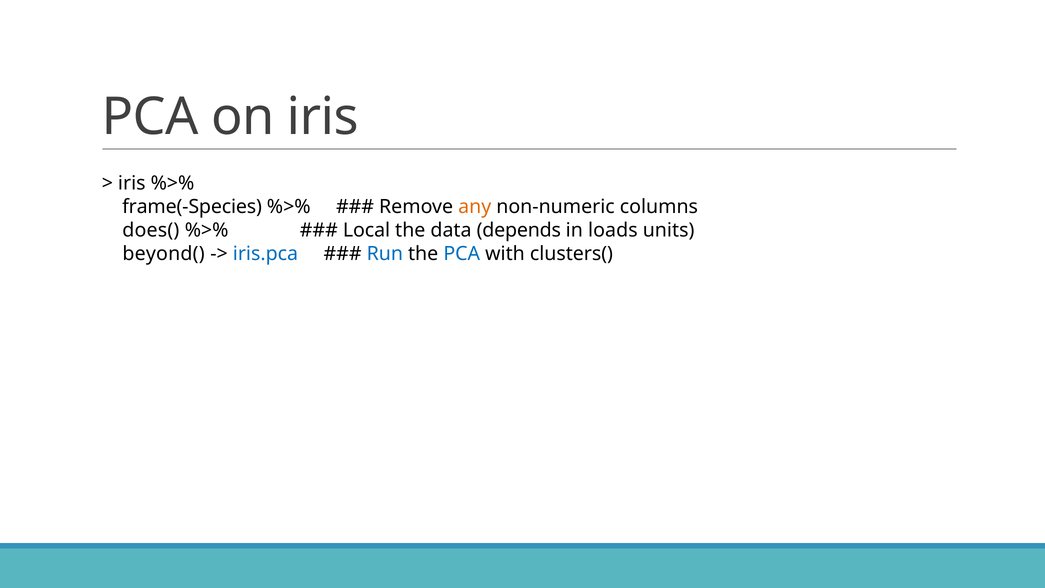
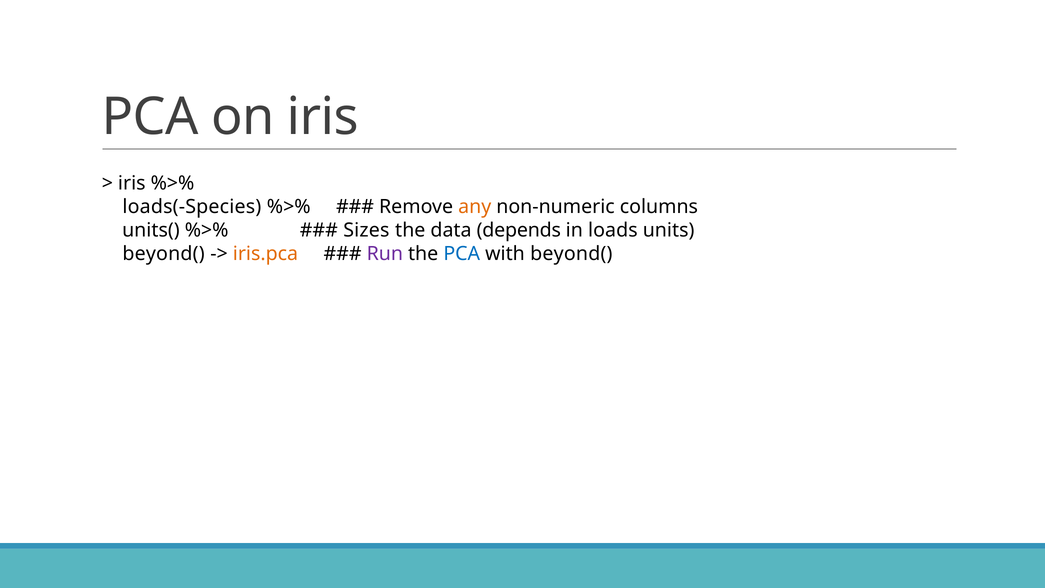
frame(-Species: frame(-Species -> loads(-Species (192, 207)
does(: does( -> units( (151, 230)
Local: Local -> Sizes (366, 230)
iris.pca colour: blue -> orange (265, 254)
Run colour: blue -> purple (385, 254)
with clusters(: clusters( -> beyond( (571, 254)
